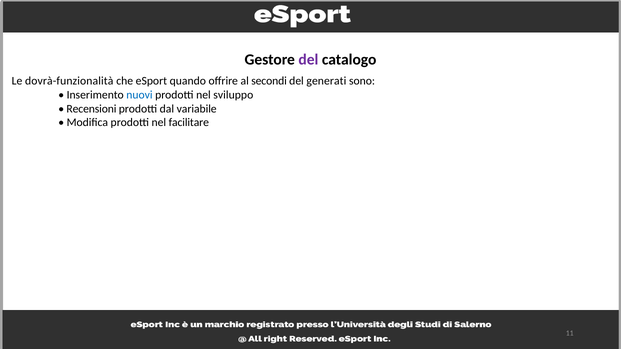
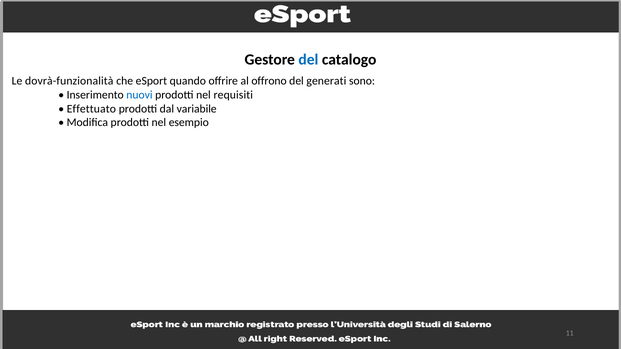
del colour: purple -> blue (308, 60)
secondi: secondi -> offrono (269, 81)
sviluppo: sviluppo -> requisiti (233, 95)
Recensioni: Recensioni -> Effettuato (91, 109)
facilitare: facilitare -> esempio (189, 123)
